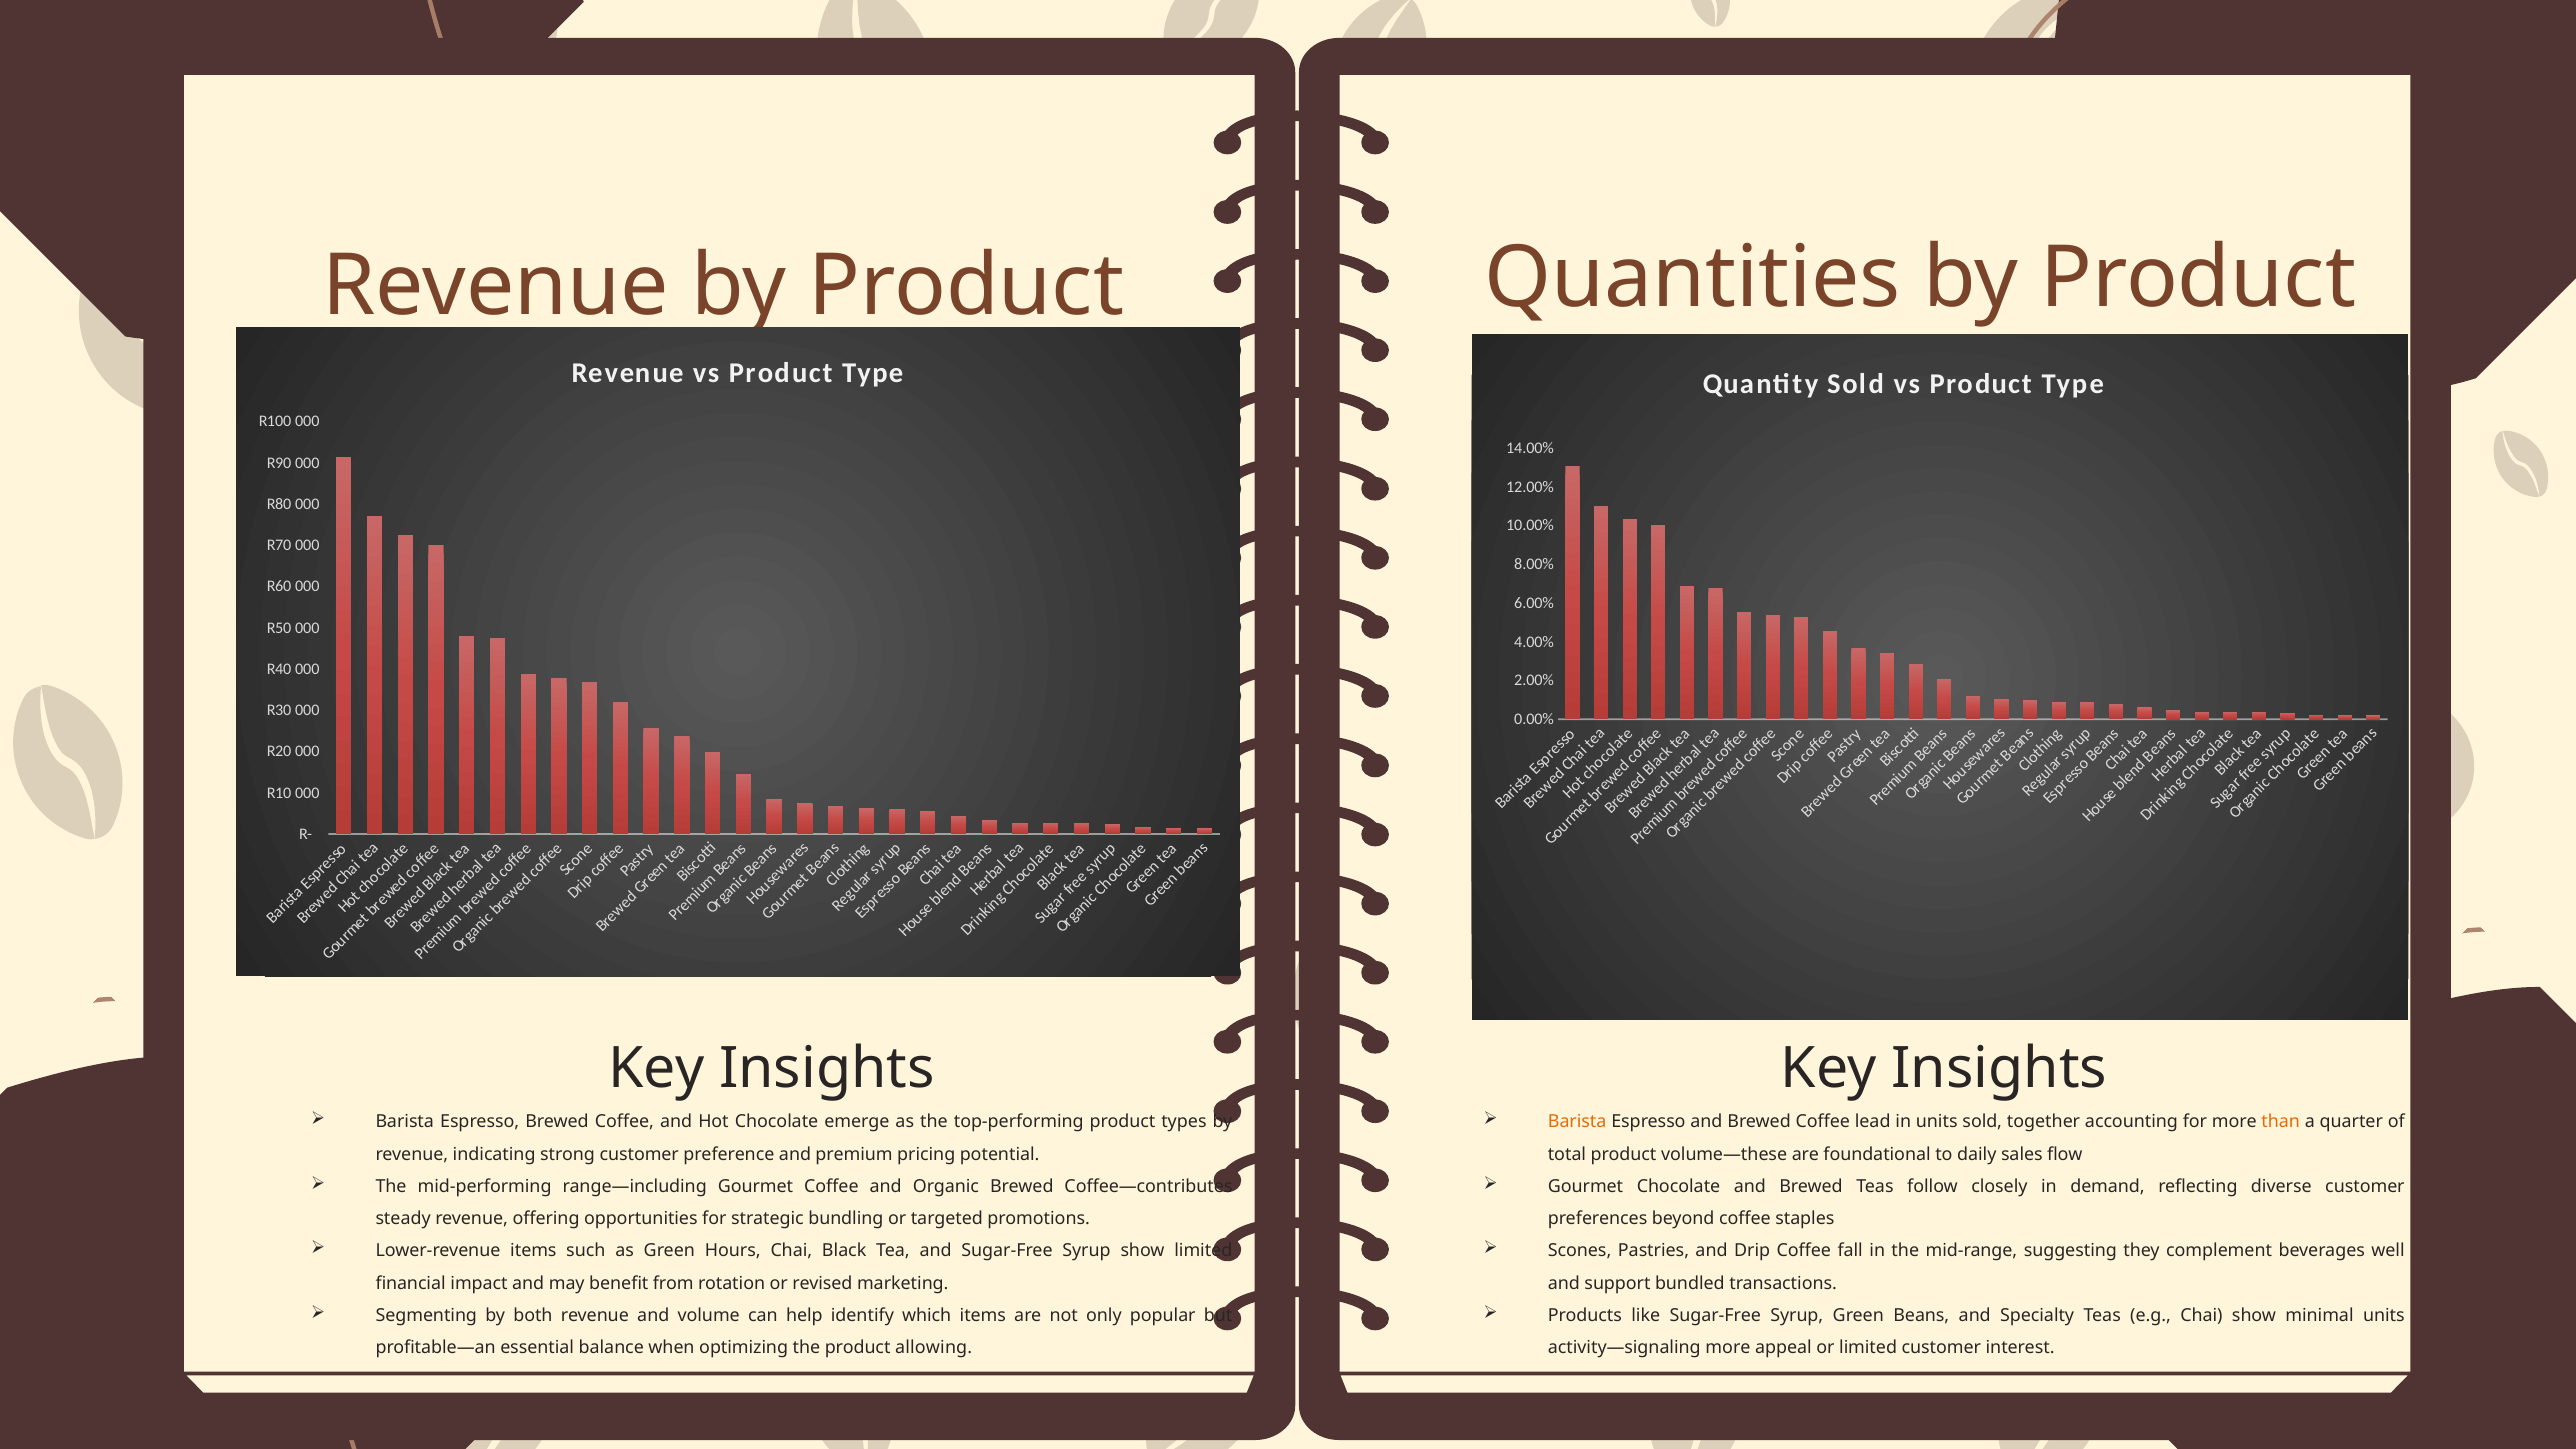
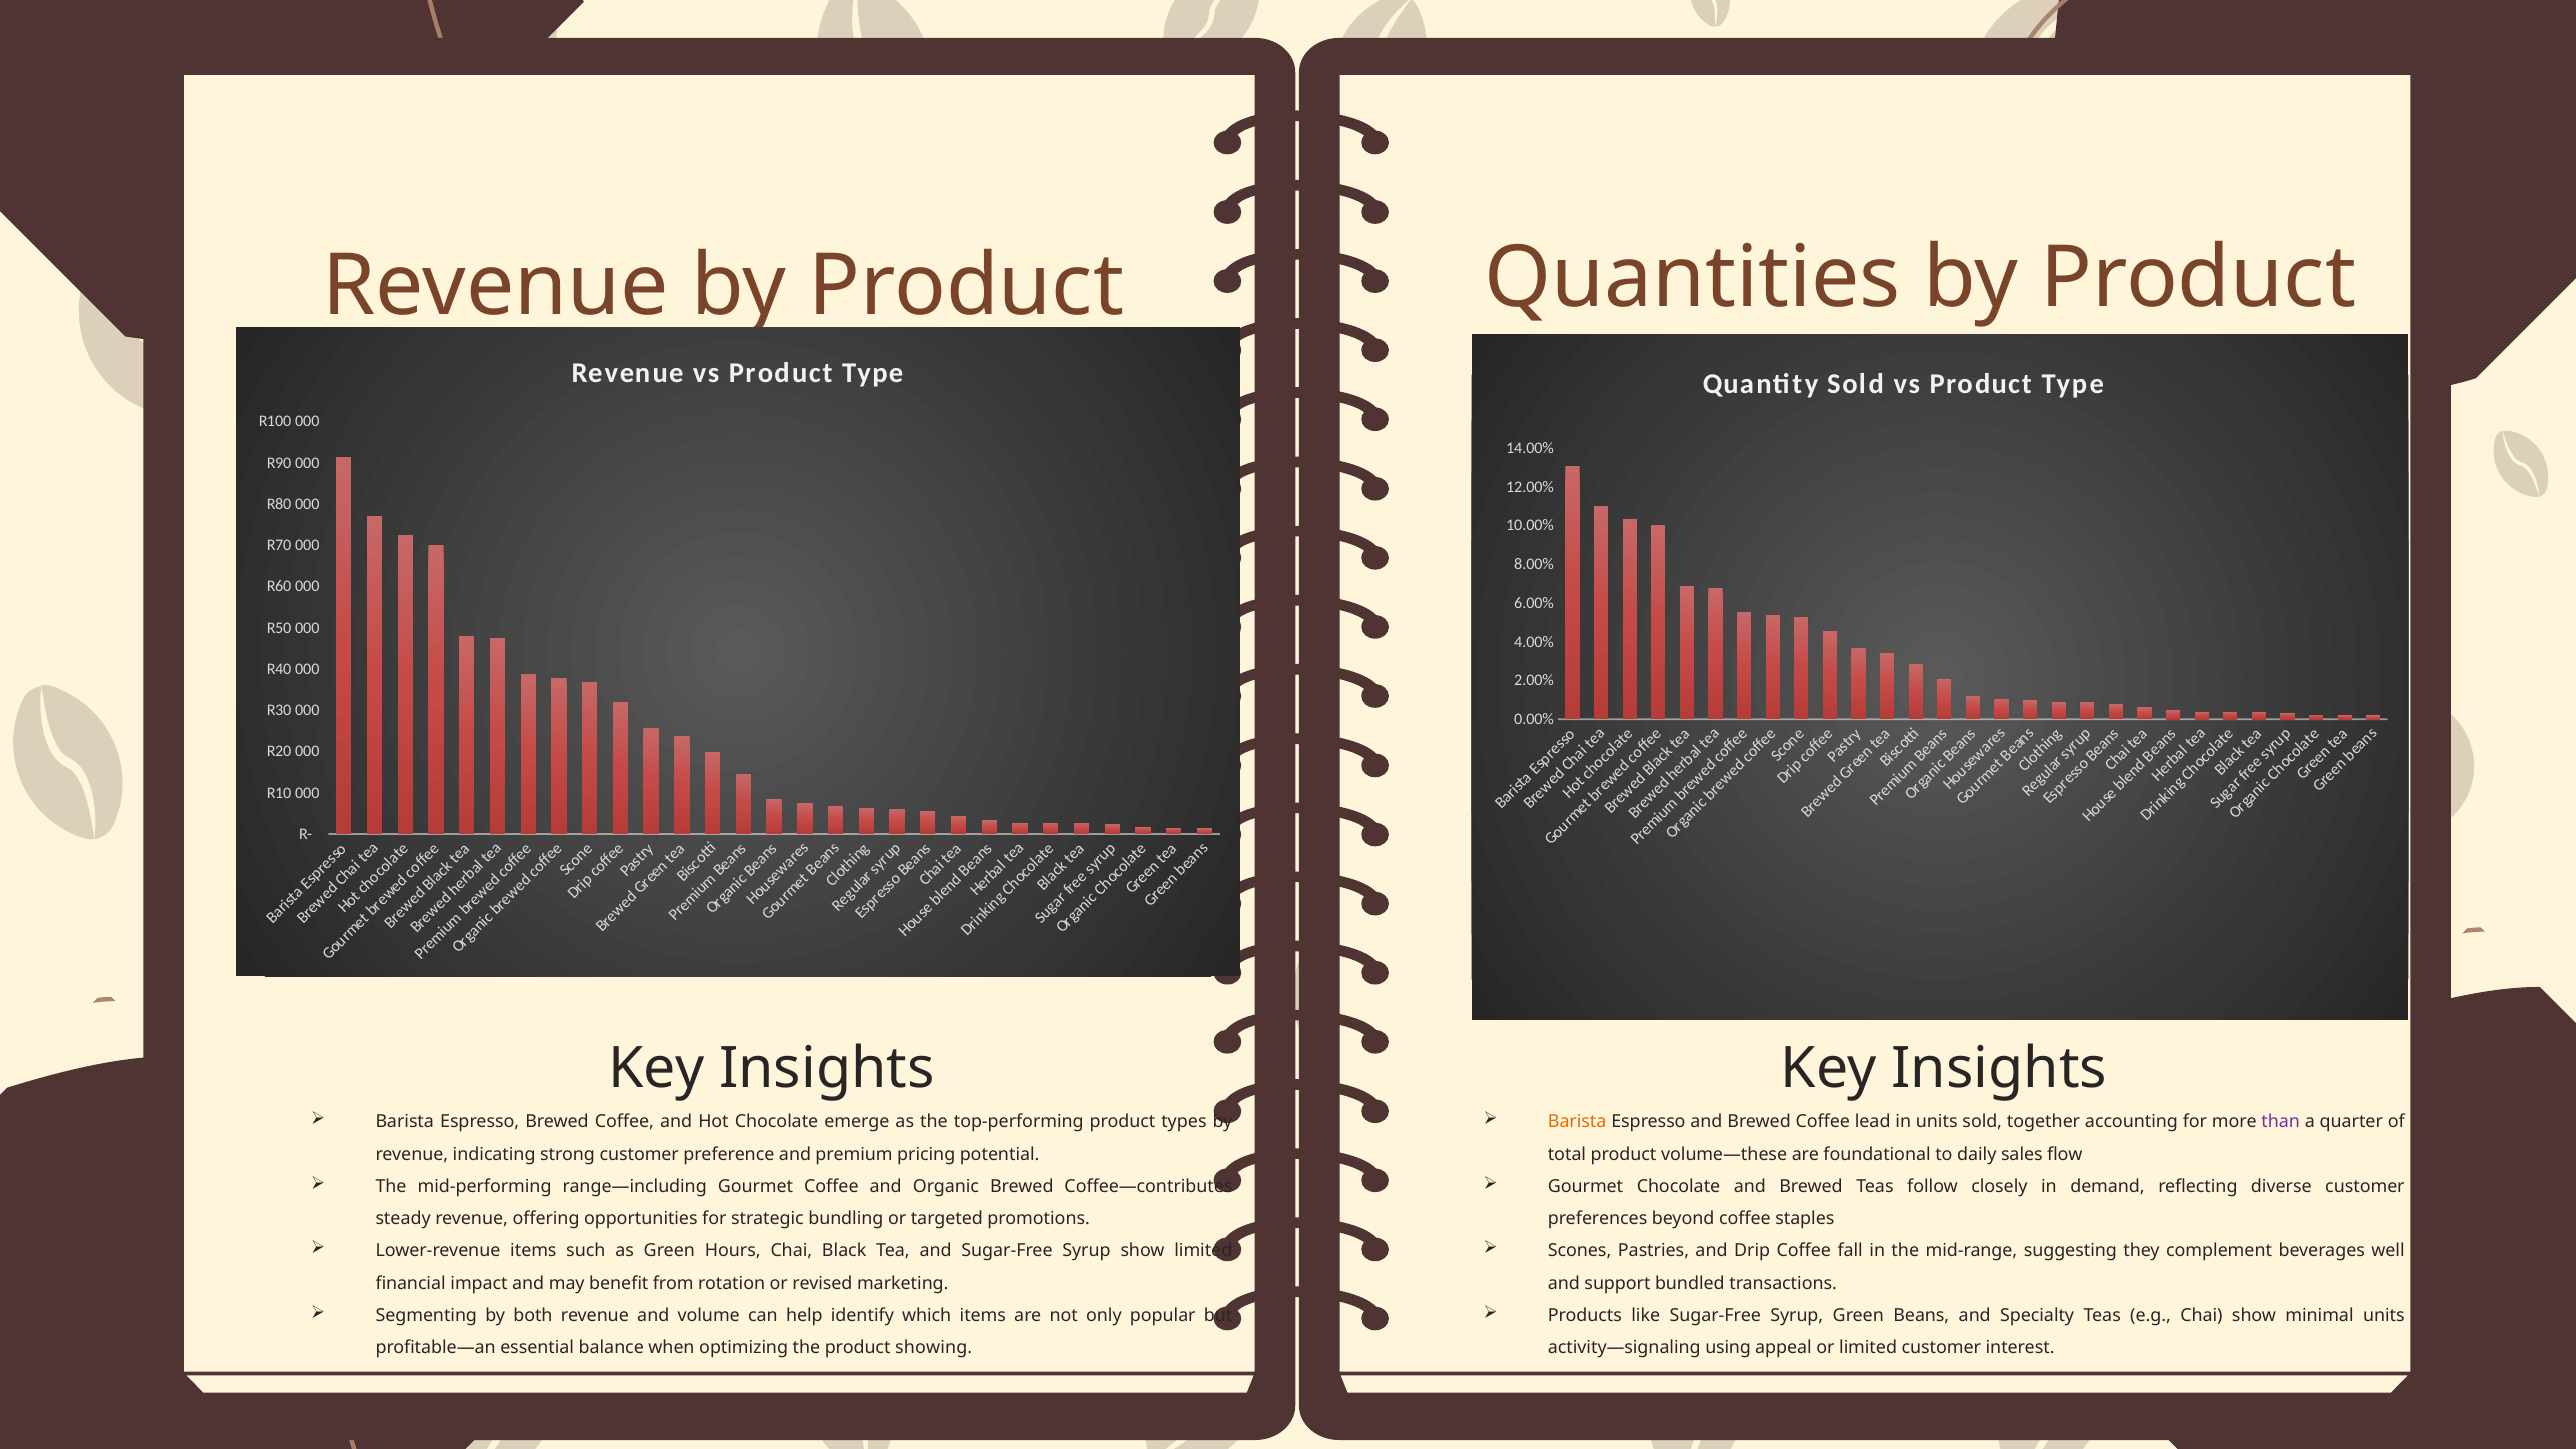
than colour: orange -> purple (2281, 1122)
allowing: allowing -> showing (934, 1348)
activity—signaling more: more -> using (1728, 1348)
